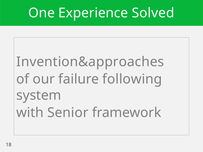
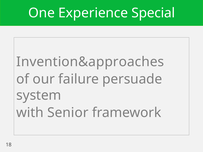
Solved: Solved -> Special (153, 13)
following: following -> persuade (132, 79)
